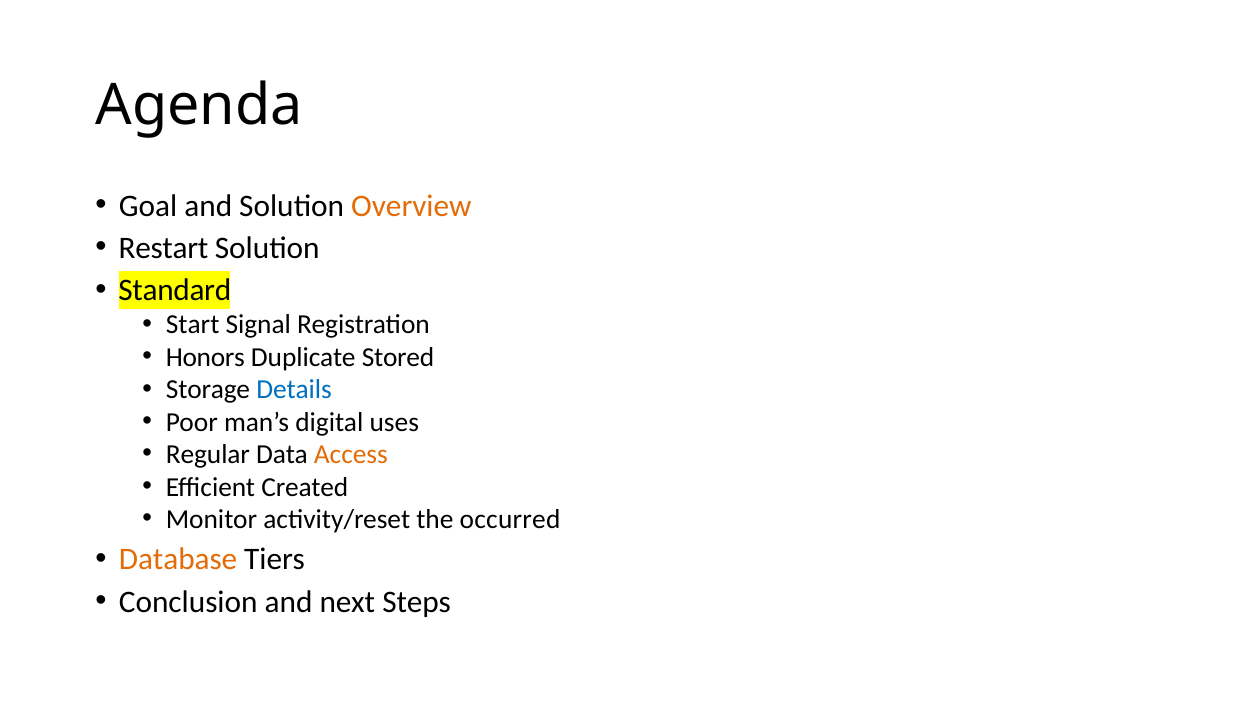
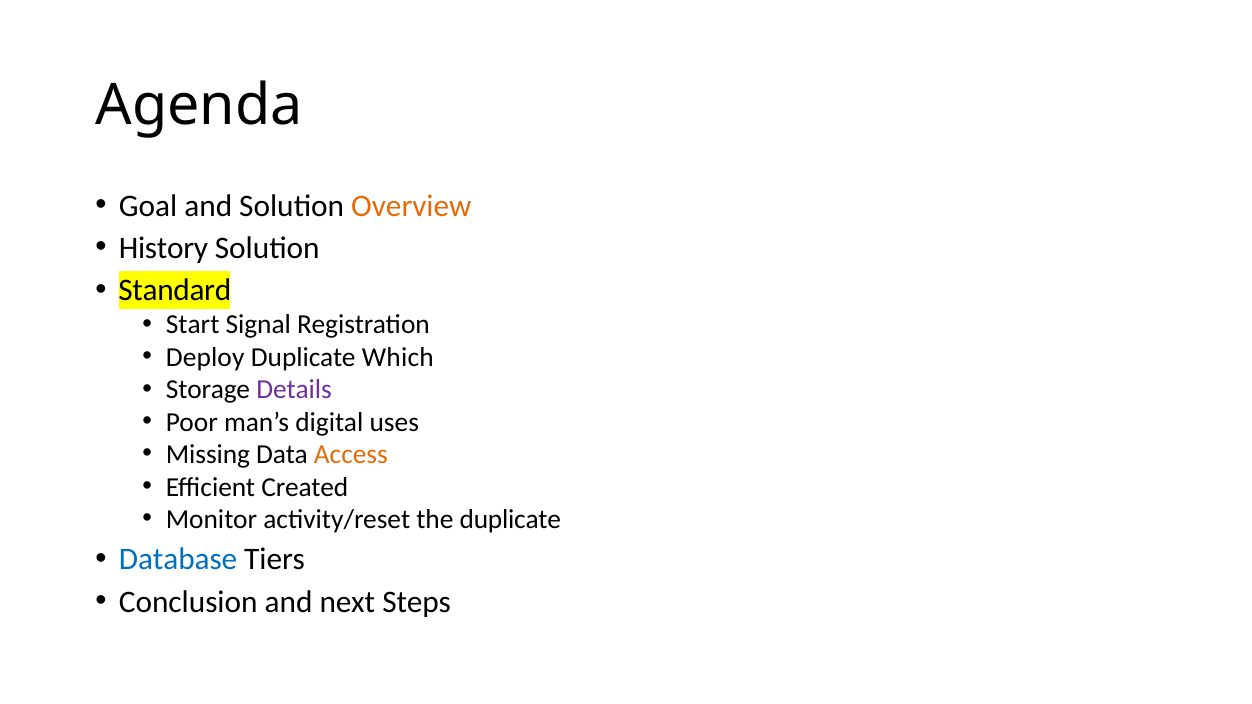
Restart: Restart -> History (163, 248)
Honors: Honors -> Deploy (205, 357)
Stored: Stored -> Which (398, 357)
Details colour: blue -> purple (294, 390)
Regular: Regular -> Missing (208, 455)
the occurred: occurred -> duplicate (510, 520)
Database colour: orange -> blue (178, 560)
